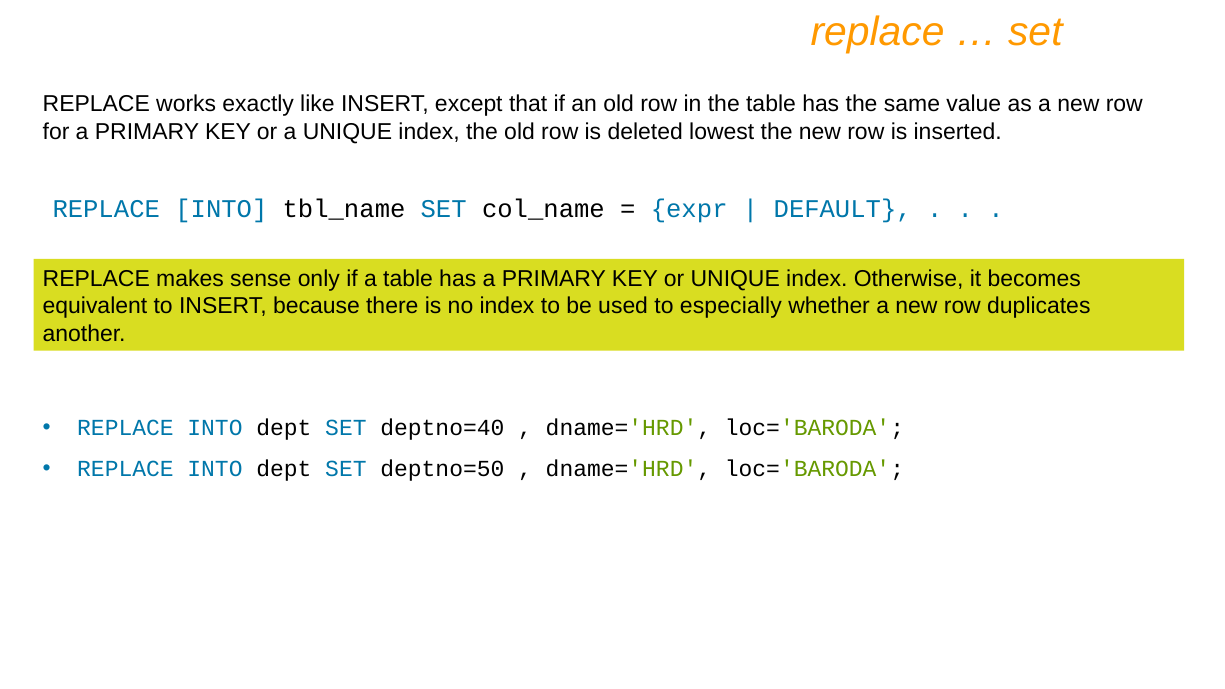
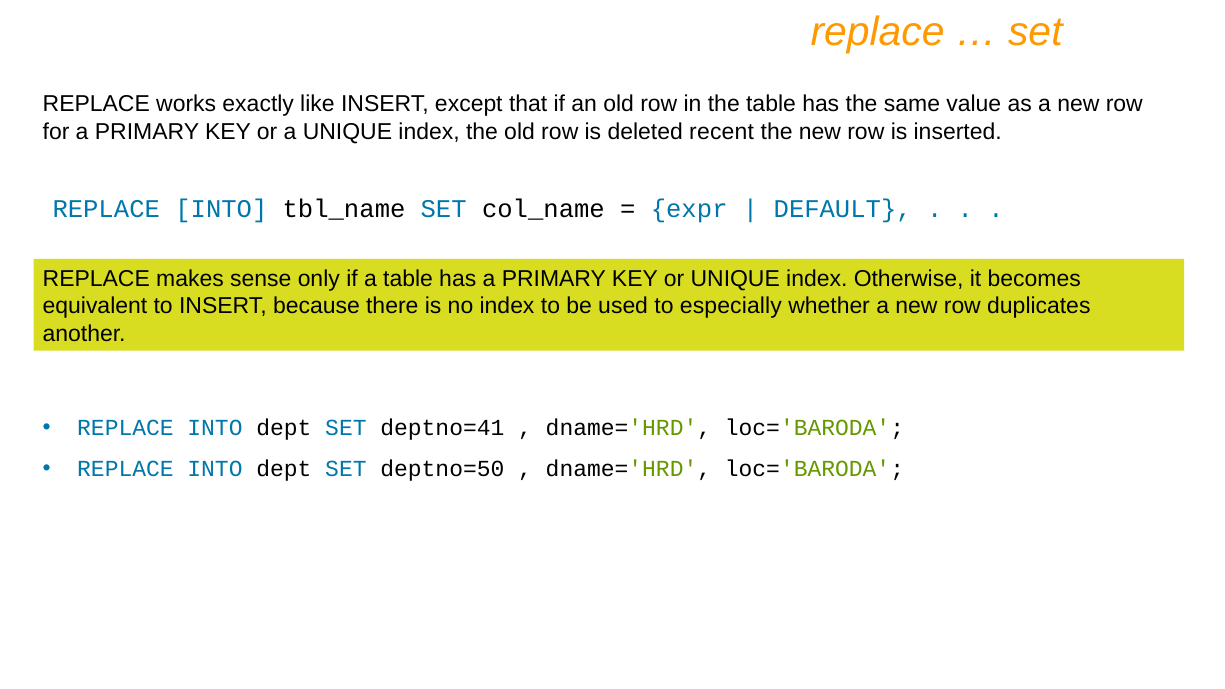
lowest: lowest -> recent (722, 132)
deptno=40: deptno=40 -> deptno=41 (442, 428)
